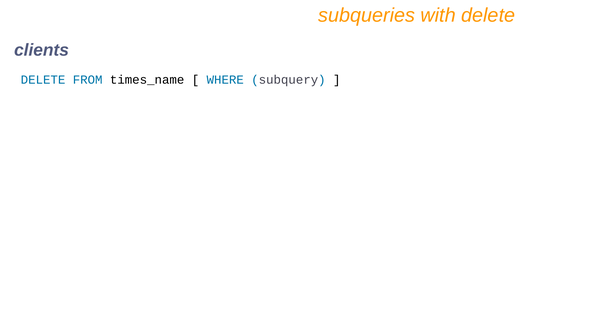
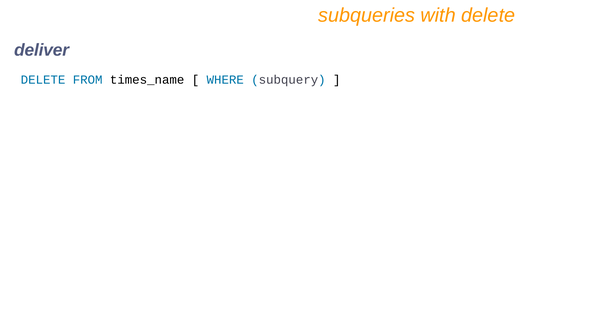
clients: clients -> deliver (42, 50)
